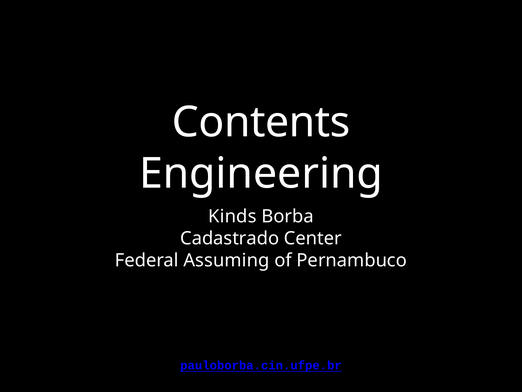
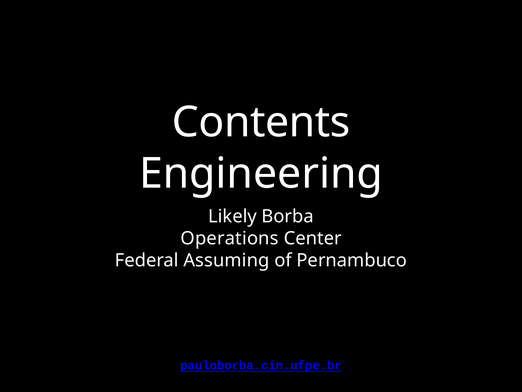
Kinds: Kinds -> Likely (233, 216)
Cadastrado: Cadastrado -> Operations (230, 238)
